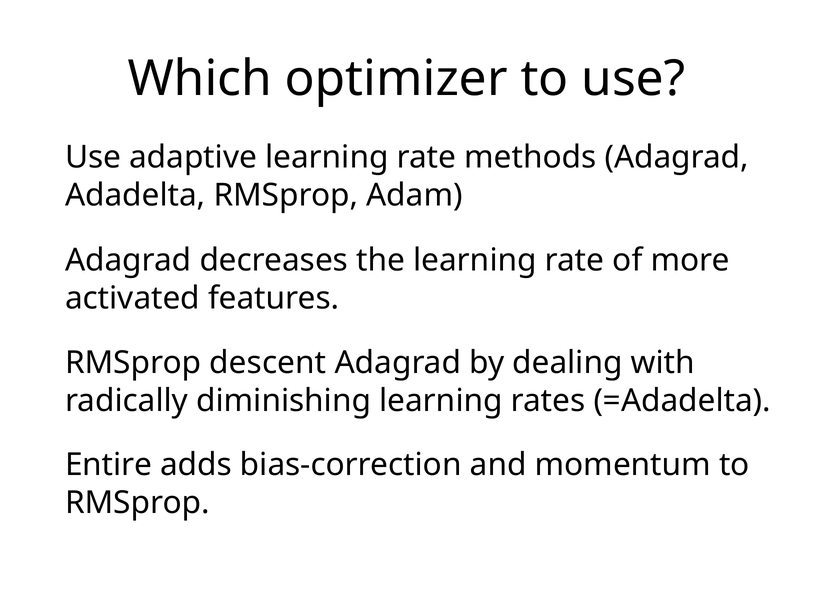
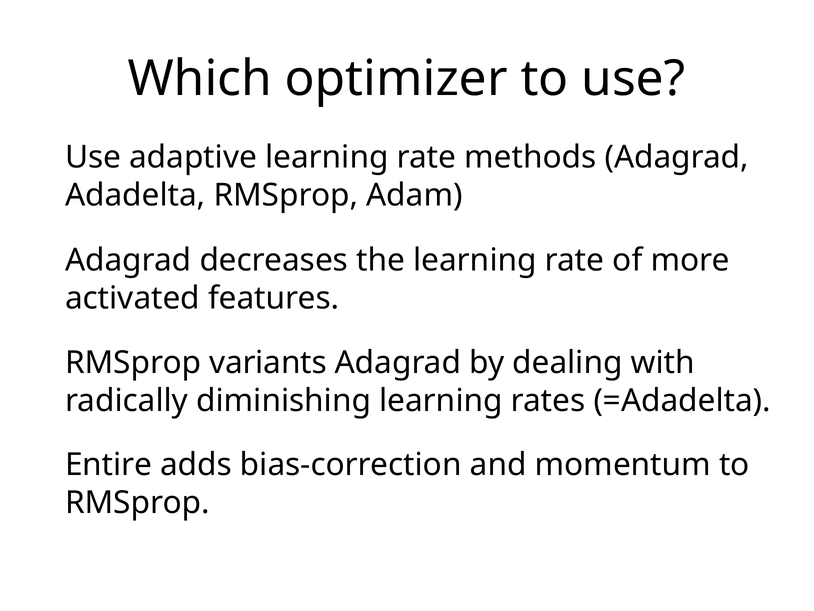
descent: descent -> variants (268, 362)
